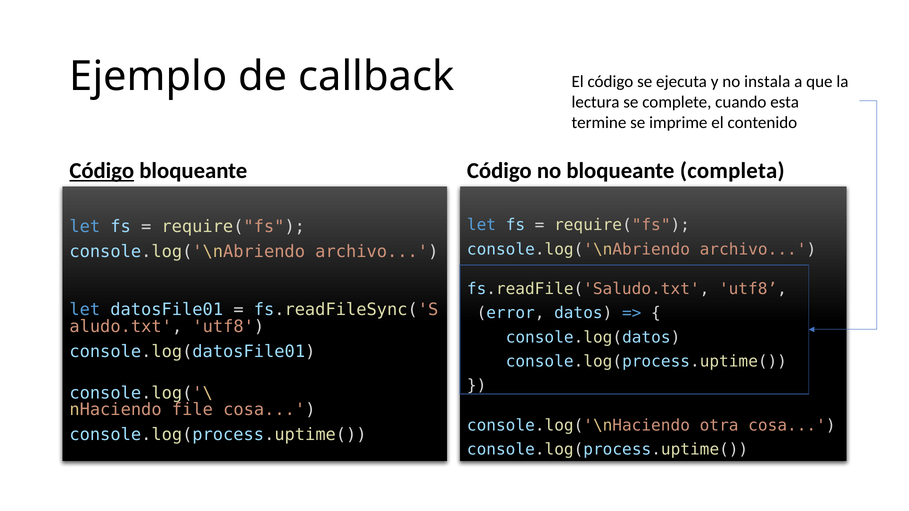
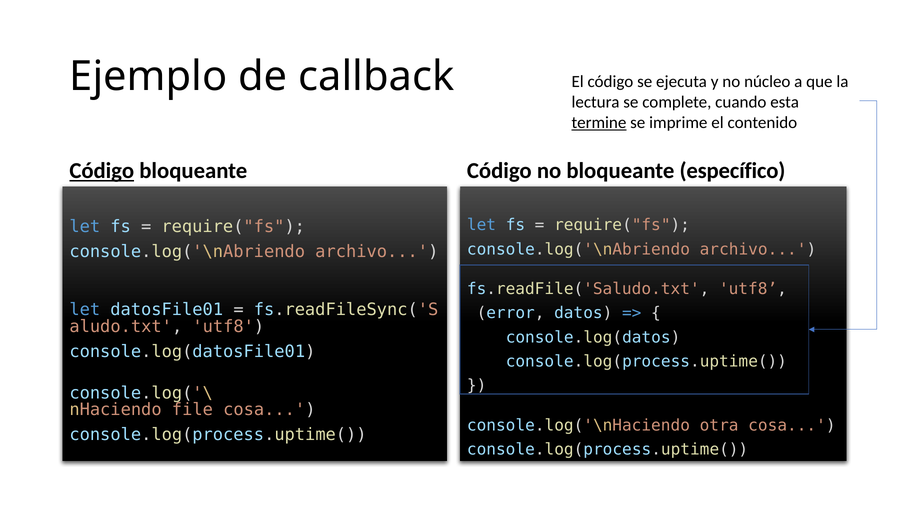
instala: instala -> núcleo (767, 82)
termine underline: none -> present (599, 123)
completa: completa -> específico (732, 171)
